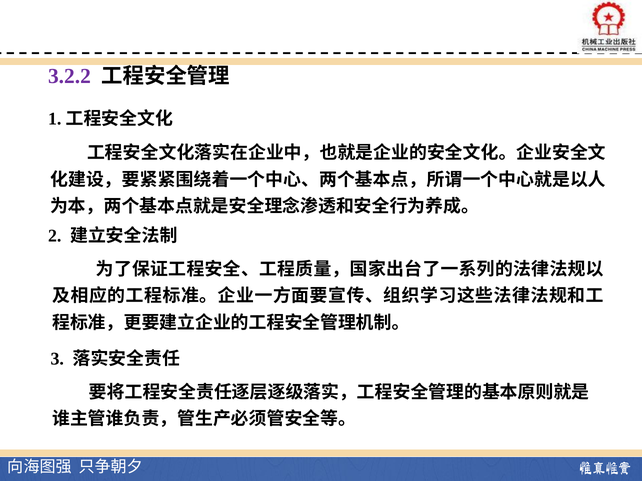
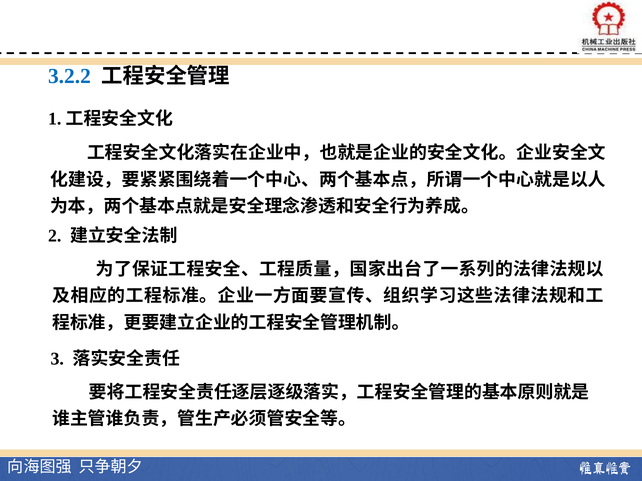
3.2.2 colour: purple -> blue (69, 76)
